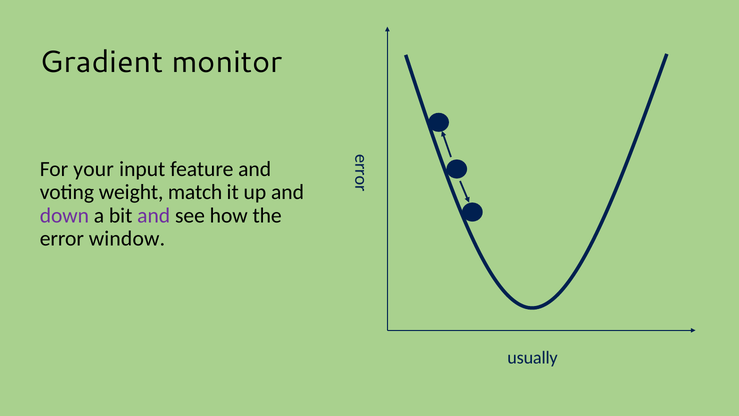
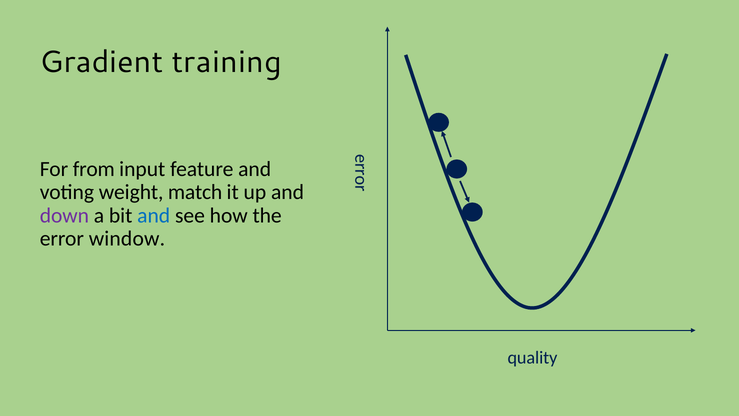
monitor: monitor -> training (227, 62)
your: your -> from (94, 169)
and colour: purple -> blue (154, 215)
usually: usually -> quality (532, 358)
